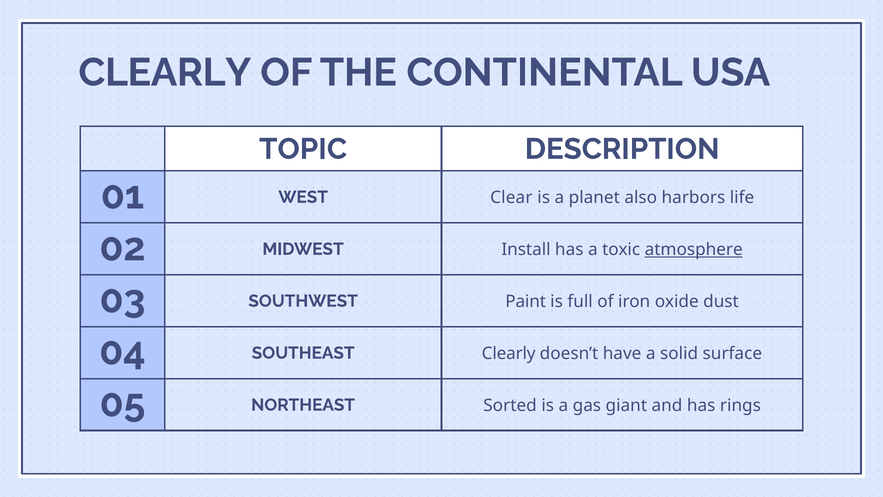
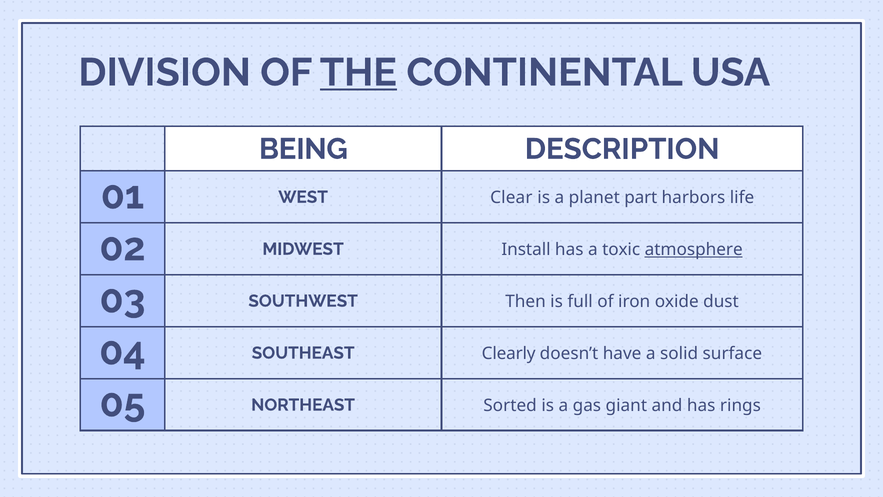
CLEARLY: CLEARLY -> DIVISION (165, 73)
THE underline: none -> present (358, 73)
TOPIC: TOPIC -> BEING (303, 149)
also: also -> part (641, 198)
Paint: Paint -> Then (526, 301)
